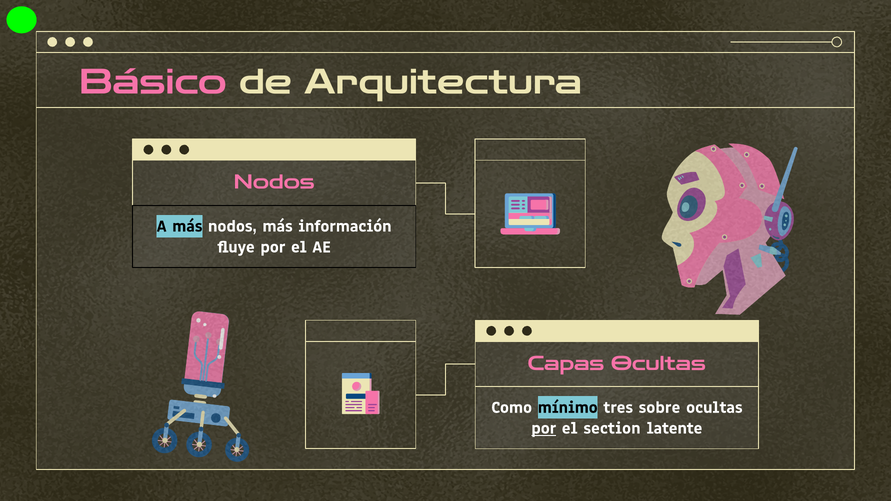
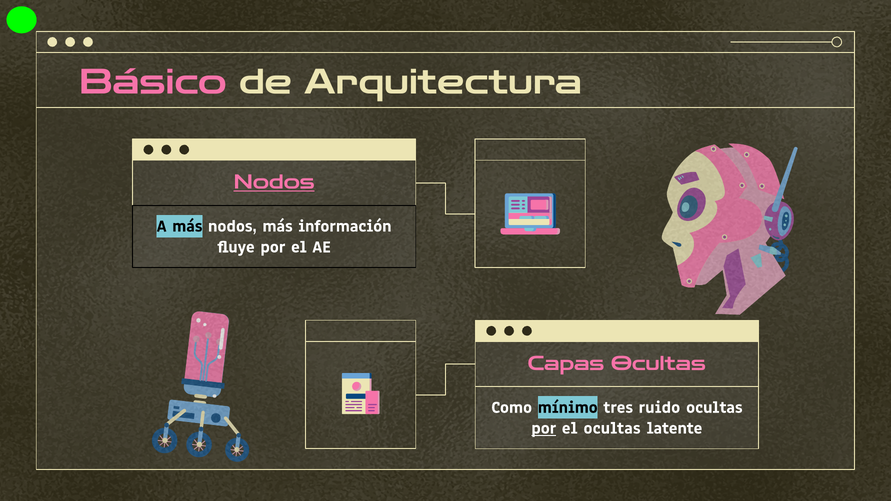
Nodos underline: none -> present (274, 183)
sobre: sobre -> ruido (659, 407)
el section: section -> ocultas (612, 428)
